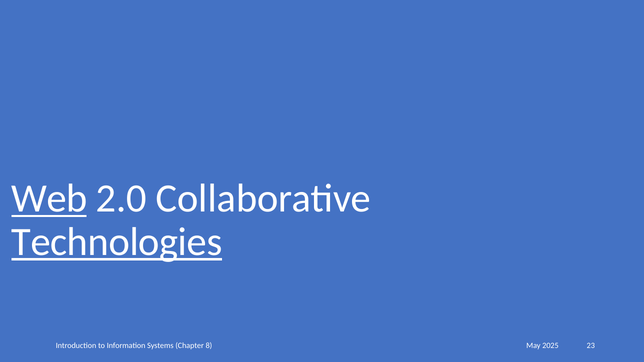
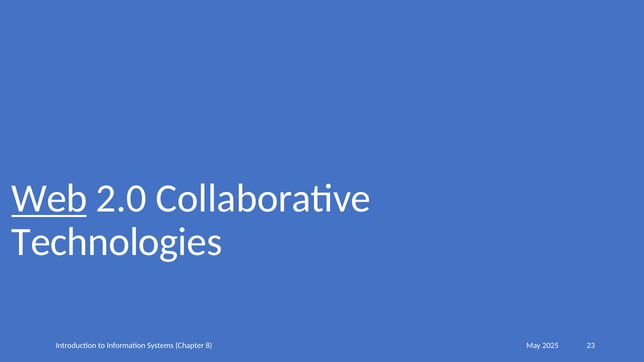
Technologies underline: present -> none (117, 242)
